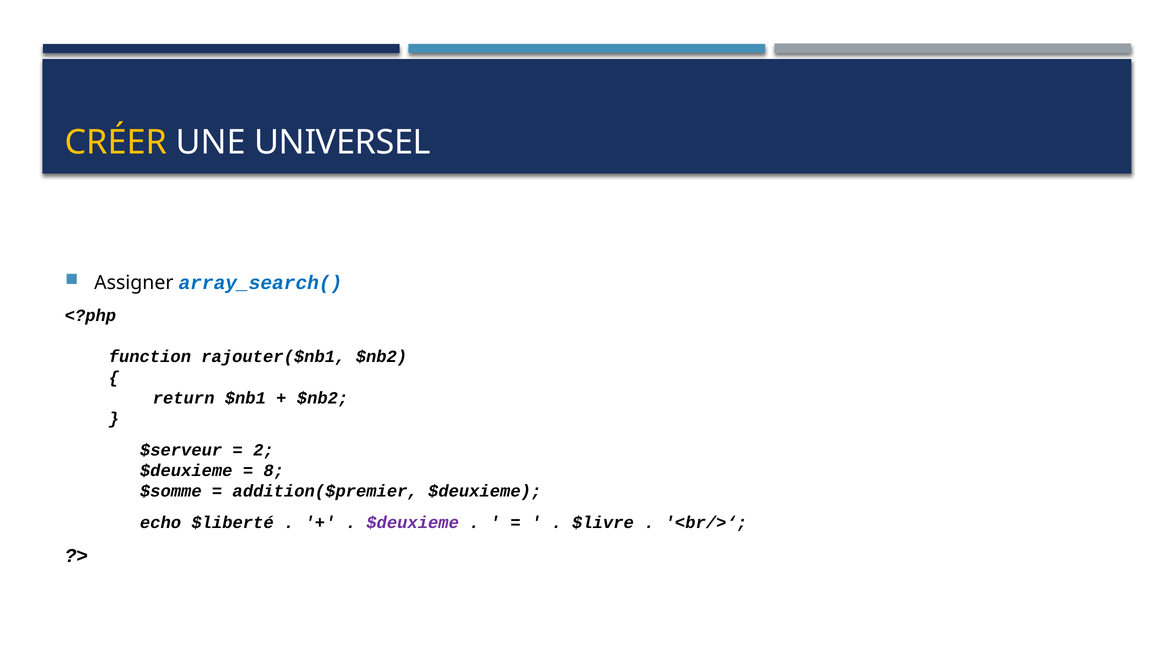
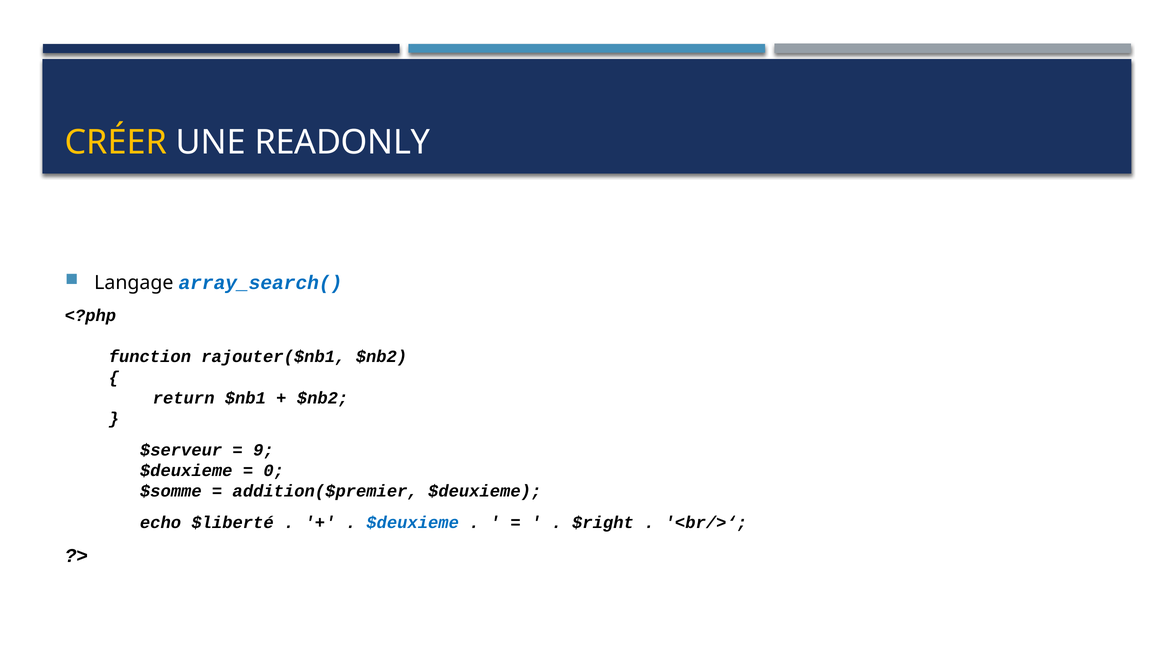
UNIVERSEL: UNIVERSEL -> READONLY (342, 143)
Assigner: Assigner -> Langage (134, 283)
2: 2 -> 9 (263, 450)
8: 8 -> 0 (274, 471)
$deuxieme colour: purple -> blue (413, 523)
$livre: $livre -> $right (603, 523)
